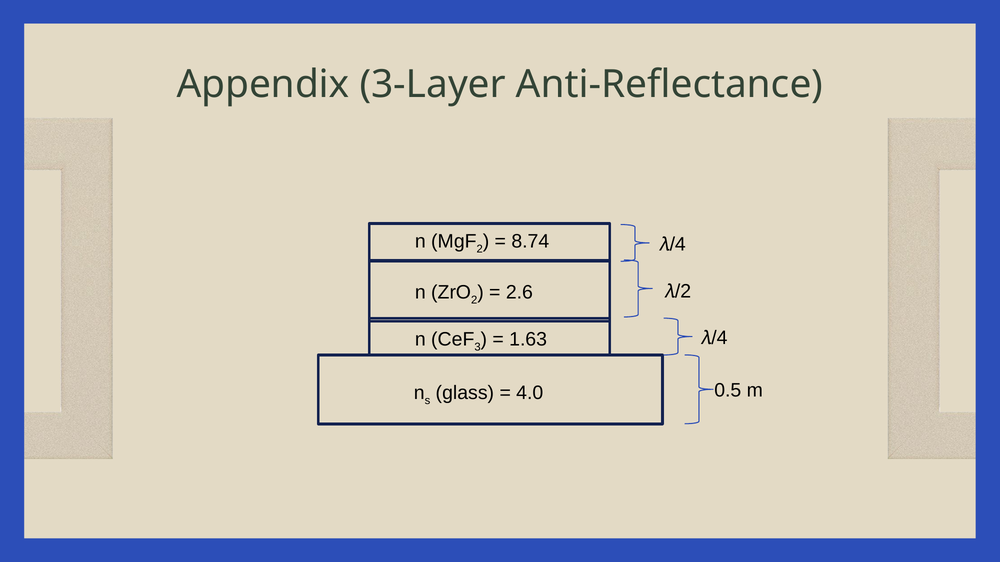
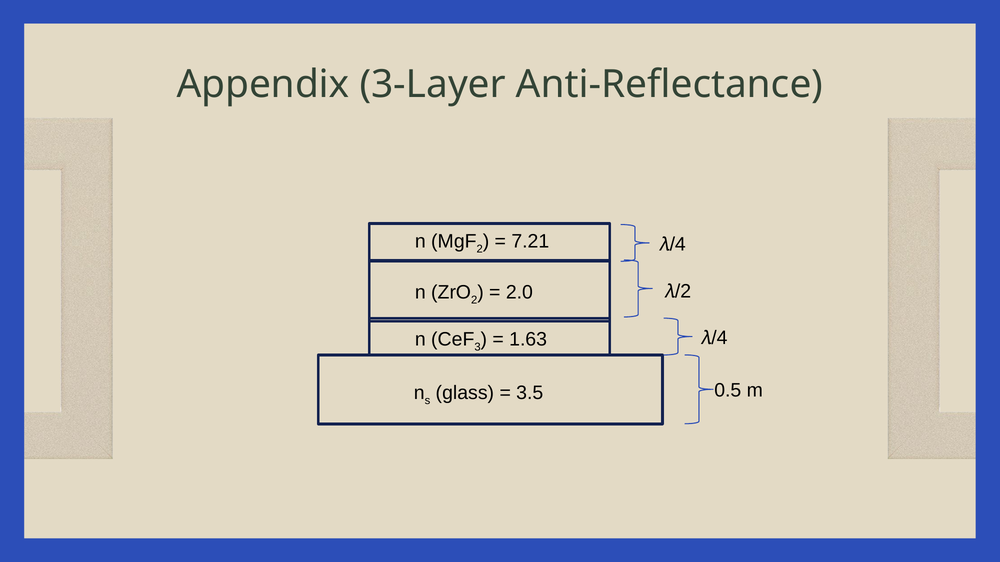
8.74: 8.74 -> 7.21 (530, 242)
2.6: 2.6 -> 2.0 (519, 293)
4.0: 4.0 -> 3.5 (530, 393)
